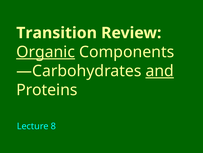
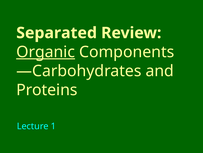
Transition: Transition -> Separated (57, 33)
and underline: present -> none (160, 71)
8: 8 -> 1 (53, 126)
